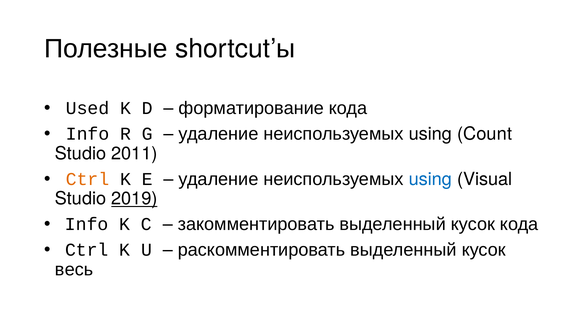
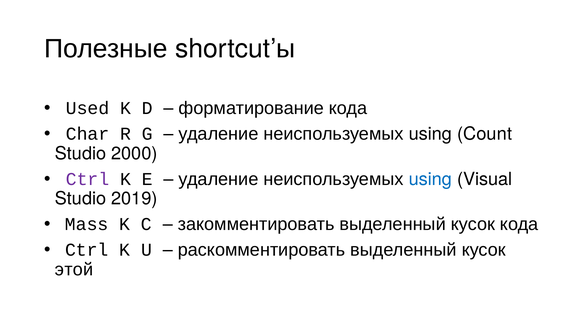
Info: Info -> Char (88, 134)
2011: 2011 -> 2000 (134, 153)
Ctrl colour: orange -> purple (88, 179)
2019 underline: present -> none (134, 198)
Info: Info -> Mass (87, 224)
весь: весь -> этой (74, 269)
